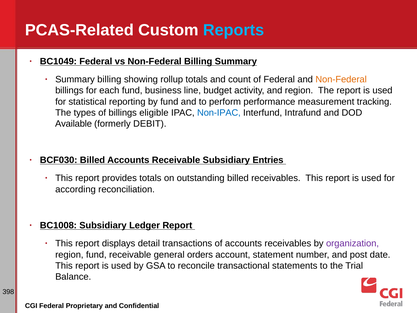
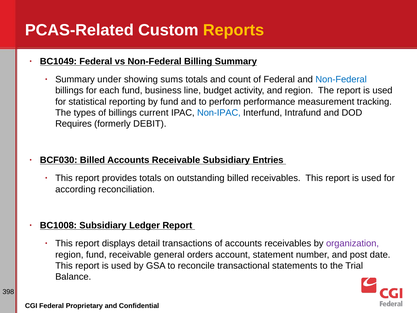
Reports colour: light blue -> yellow (234, 30)
Summary billing: billing -> under (109, 79)
rollup: rollup -> sums (172, 79)
Non-Federal colour: orange -> blue (341, 79)
eligible: eligible -> current (154, 113)
Available: Available -> Requires (74, 124)
